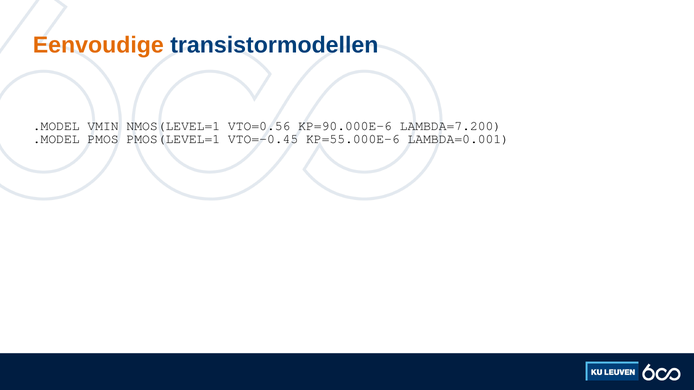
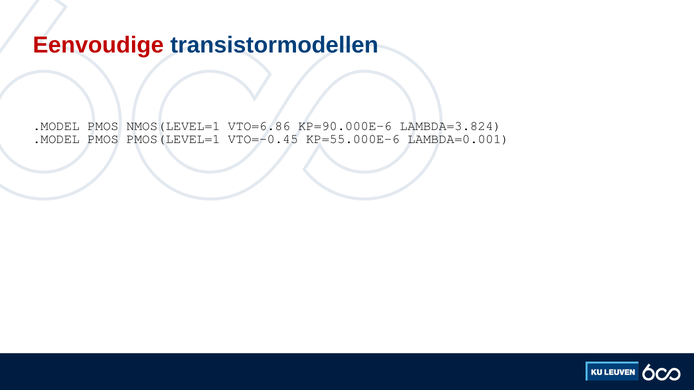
Eenvoudige colour: orange -> red (98, 45)
VMIN: VMIN -> PMOS (103, 126)
VTO=0.56: VTO=0.56 -> VTO=6.86 (259, 126)
LAMBDA=7.200: LAMBDA=7.200 -> LAMBDA=3.824 (450, 126)
